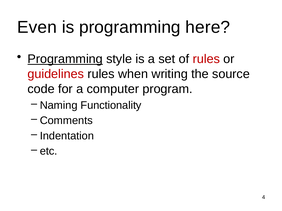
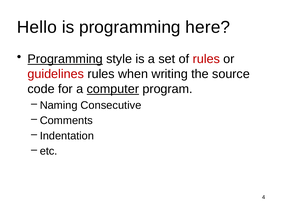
Even: Even -> Hello (37, 27)
computer underline: none -> present (113, 89)
Functionality: Functionality -> Consecutive (111, 105)
